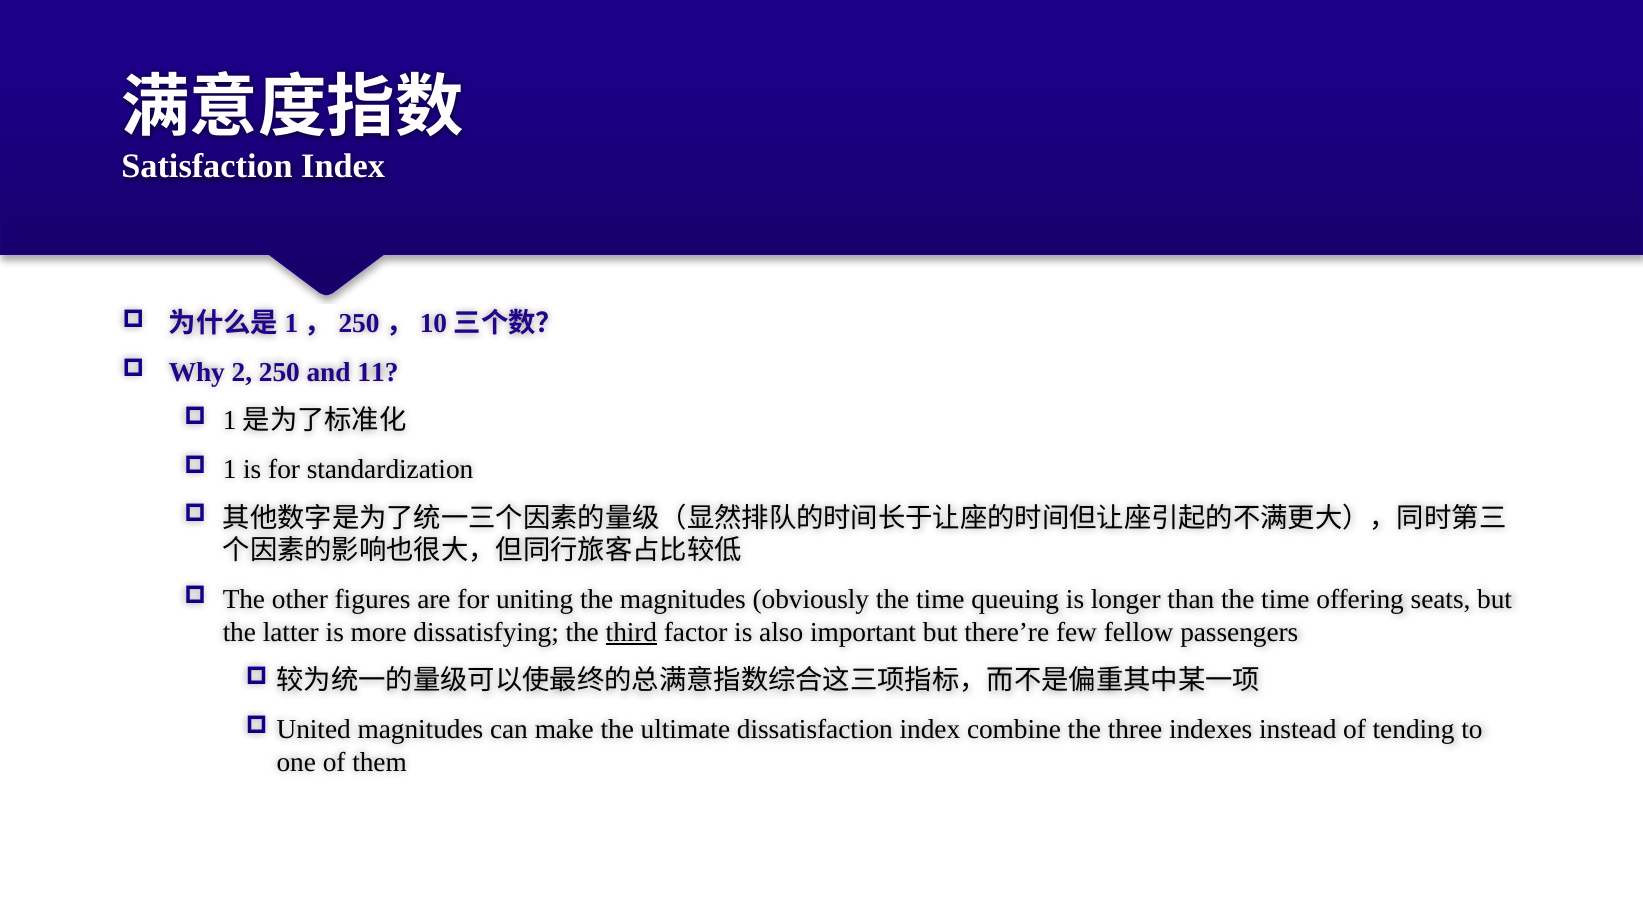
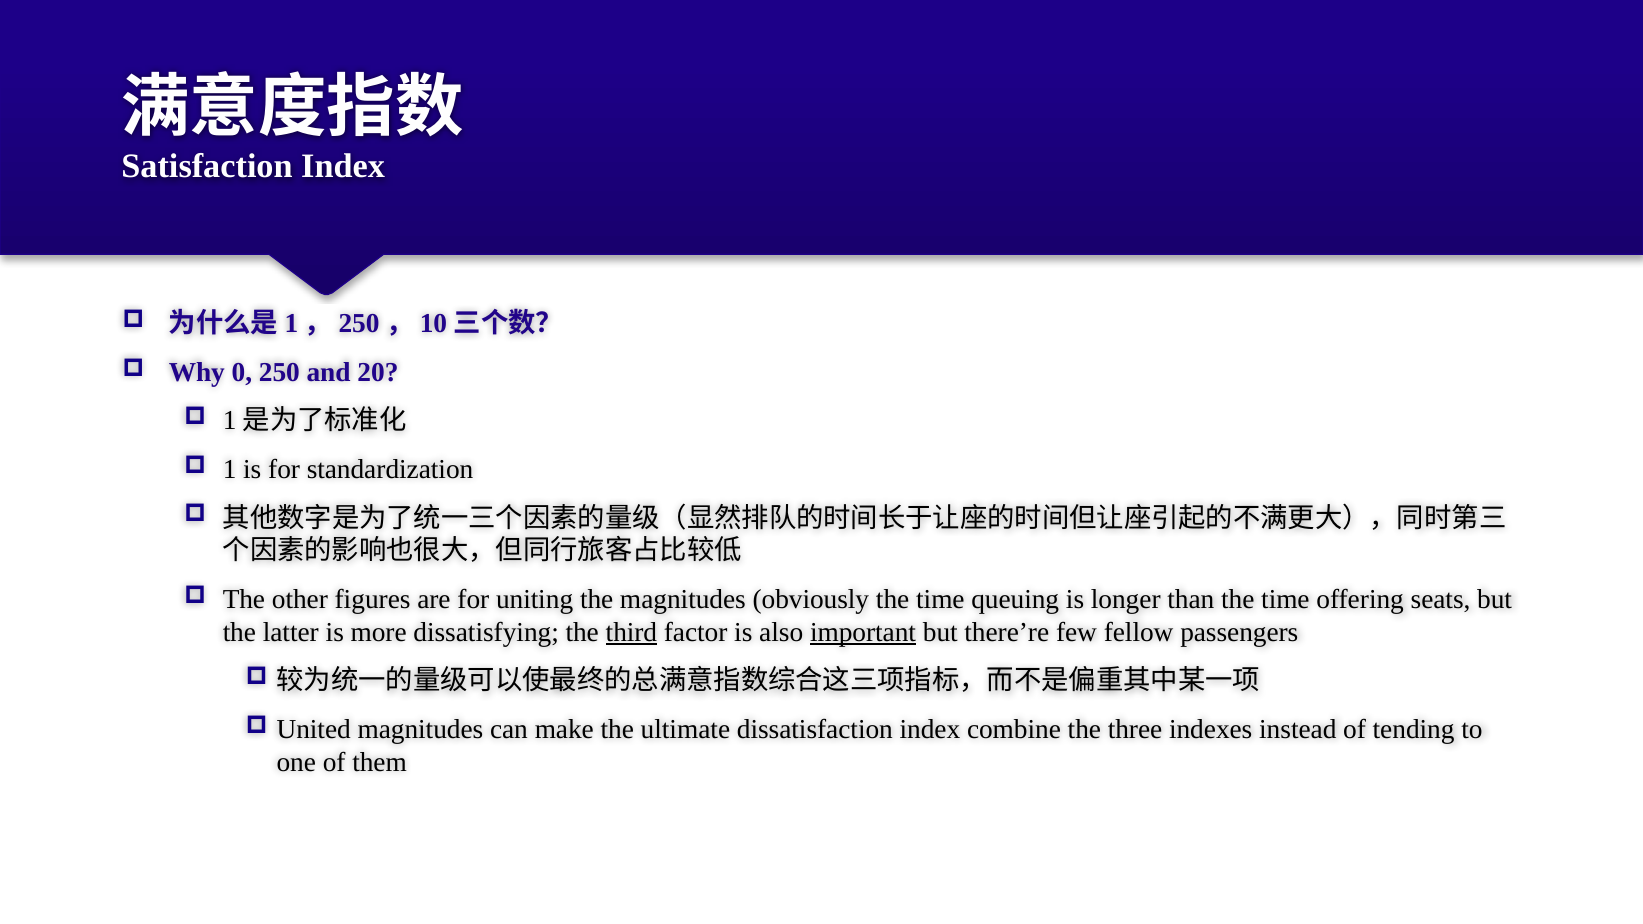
2: 2 -> 0 (242, 372)
11: 11 -> 20 (378, 372)
important underline: none -> present (863, 632)
